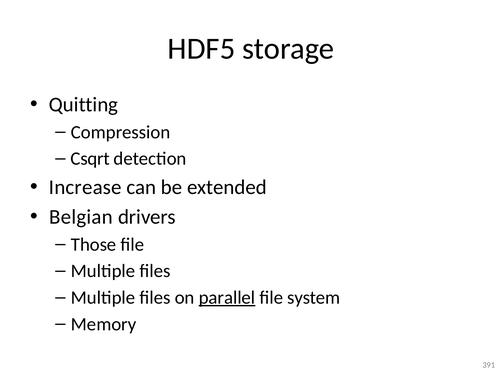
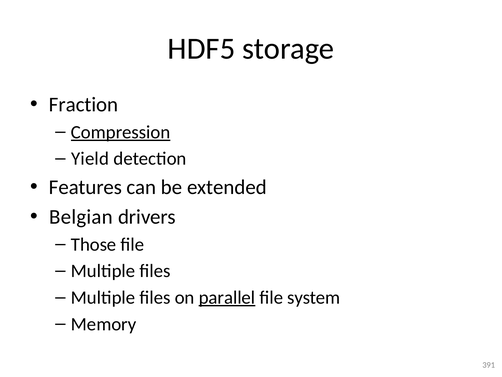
Quitting: Quitting -> Fraction (84, 104)
Compression underline: none -> present (121, 132)
Csqrt: Csqrt -> Yield (90, 159)
Increase: Increase -> Features (85, 187)
